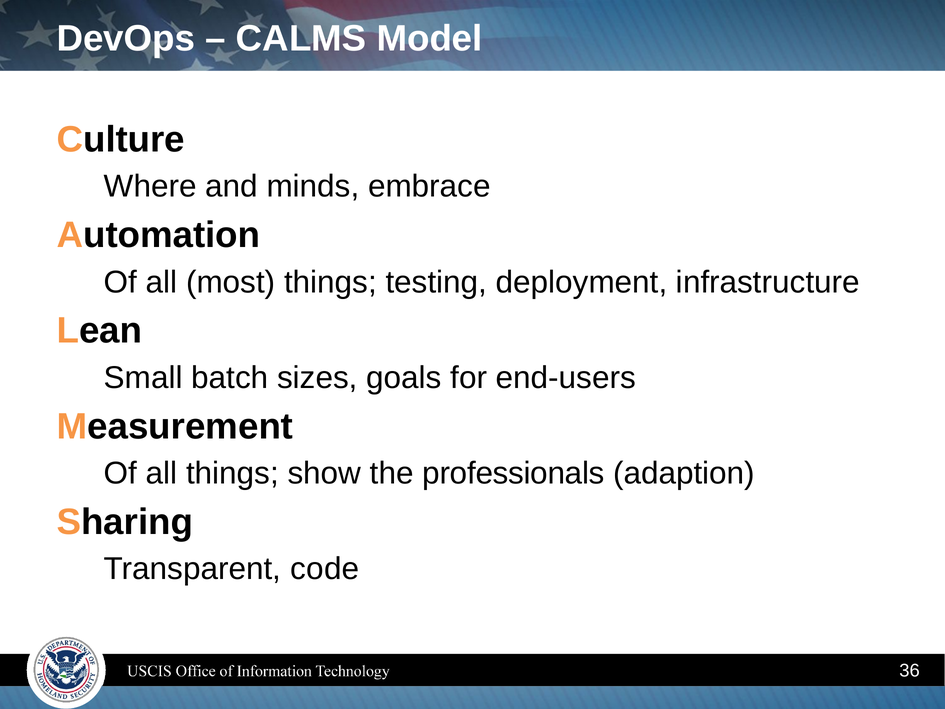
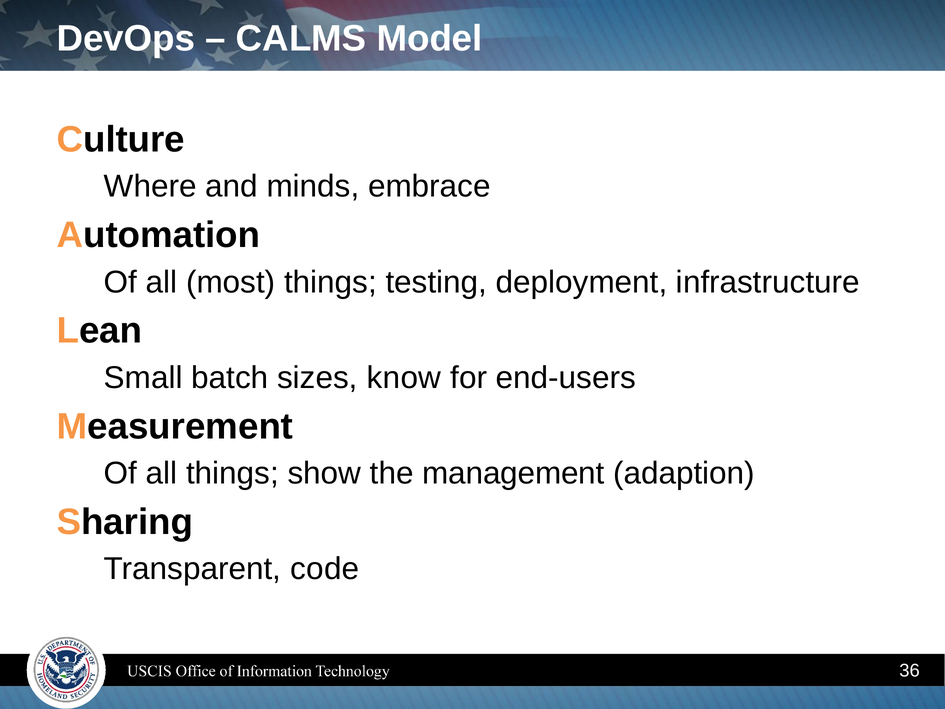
goals: goals -> know (404, 378)
professionals: professionals -> management (513, 473)
